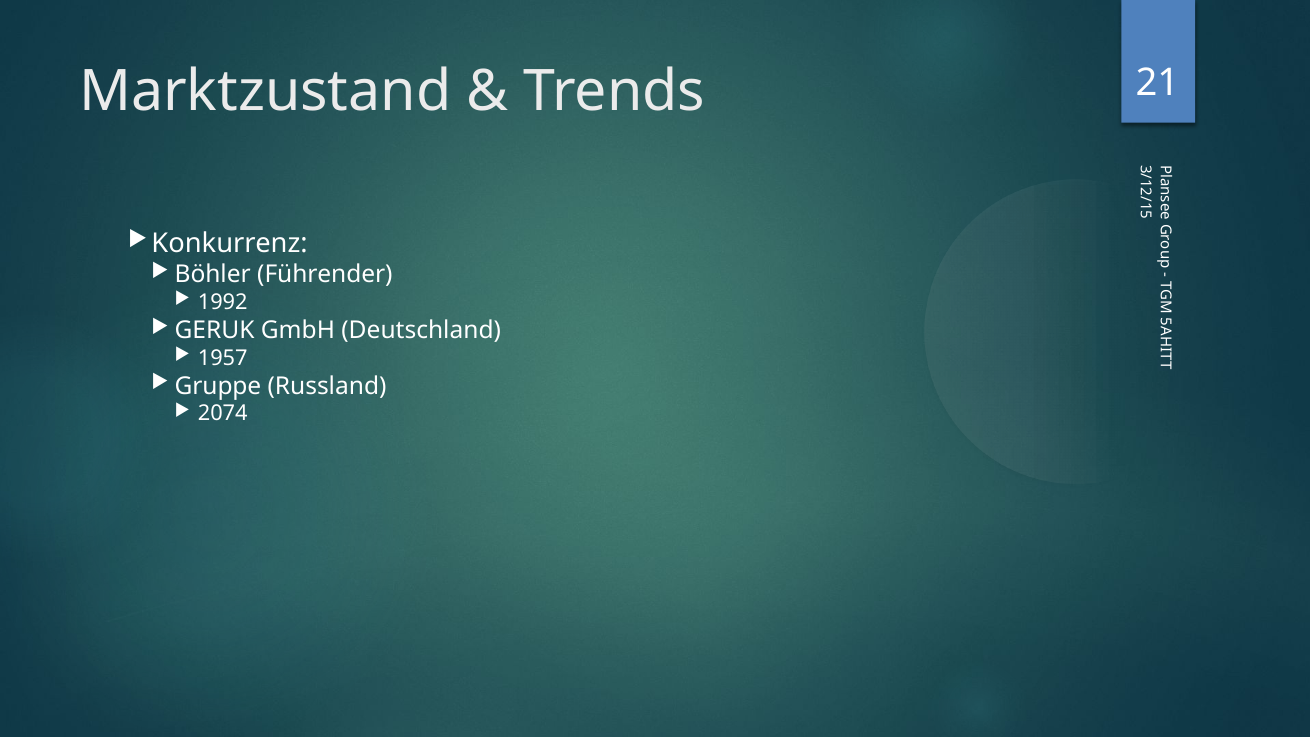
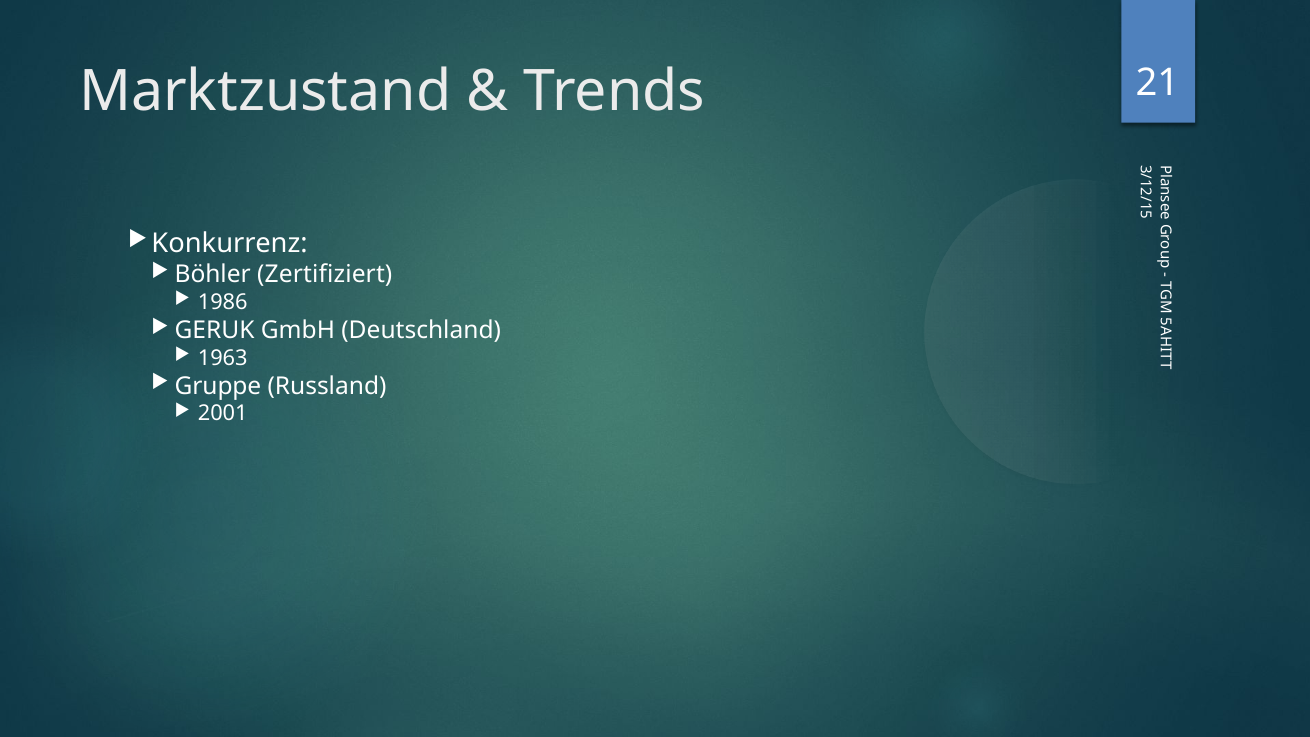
Führender: Führender -> Zertifiziert (325, 275)
1992: 1992 -> 1986 (223, 302)
1957: 1957 -> 1963 (223, 358)
2074: 2074 -> 2001 (223, 414)
